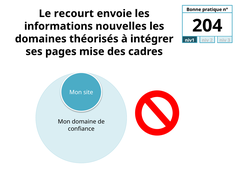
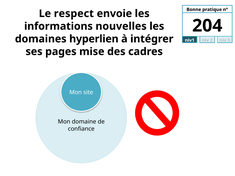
recourt: recourt -> respect (74, 14)
théorisés: théorisés -> hyperlien (94, 39)
